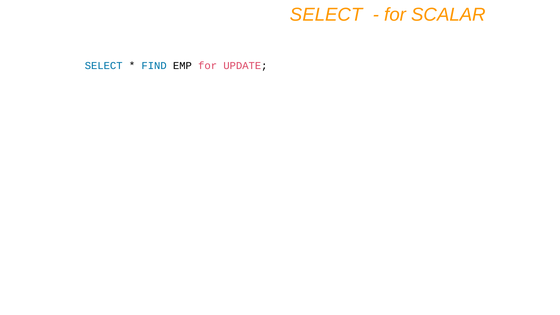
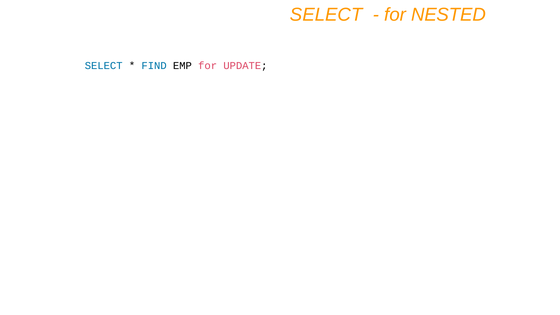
SCALAR: SCALAR -> NESTED (448, 15)
